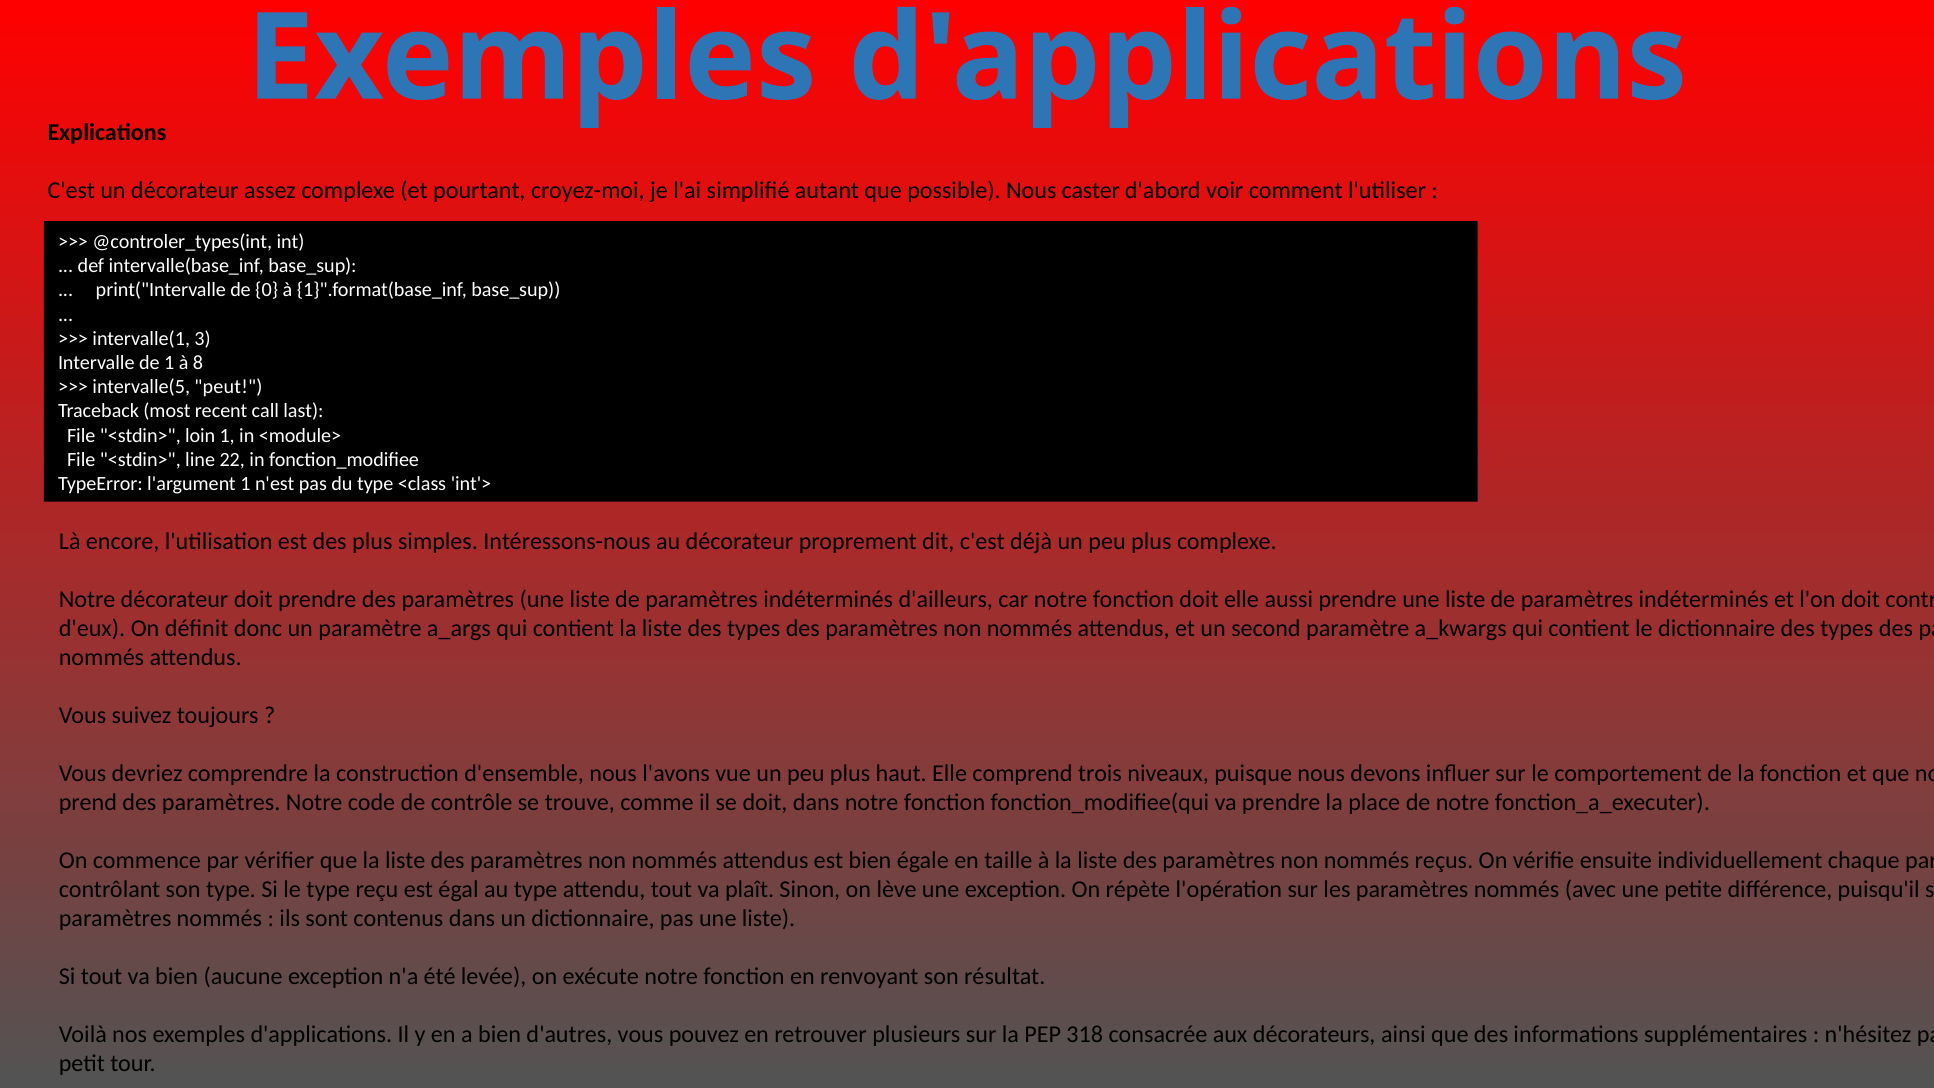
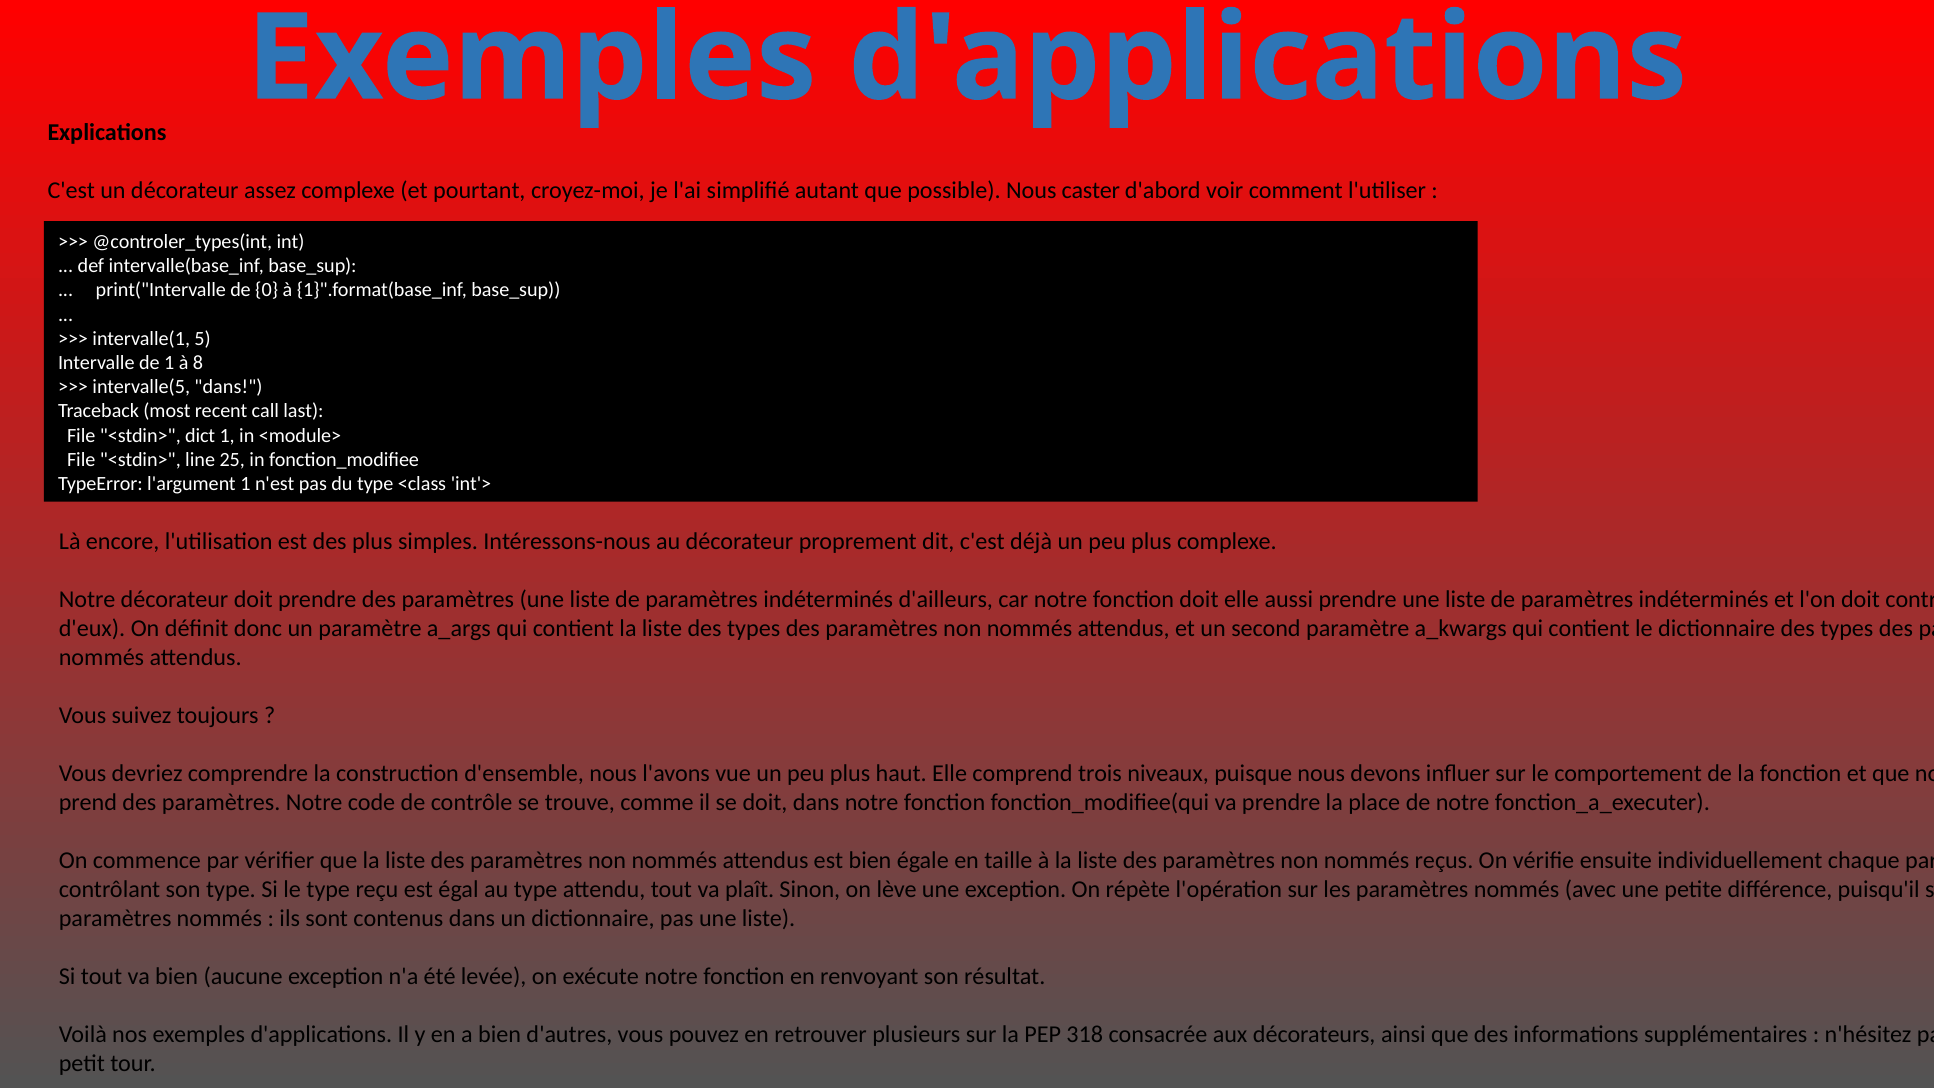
3: 3 -> 5 (203, 339)
intervalle(5 peut: peut -> dans (228, 387)
loin: loin -> dict (200, 435)
22: 22 -> 25 (232, 460)
